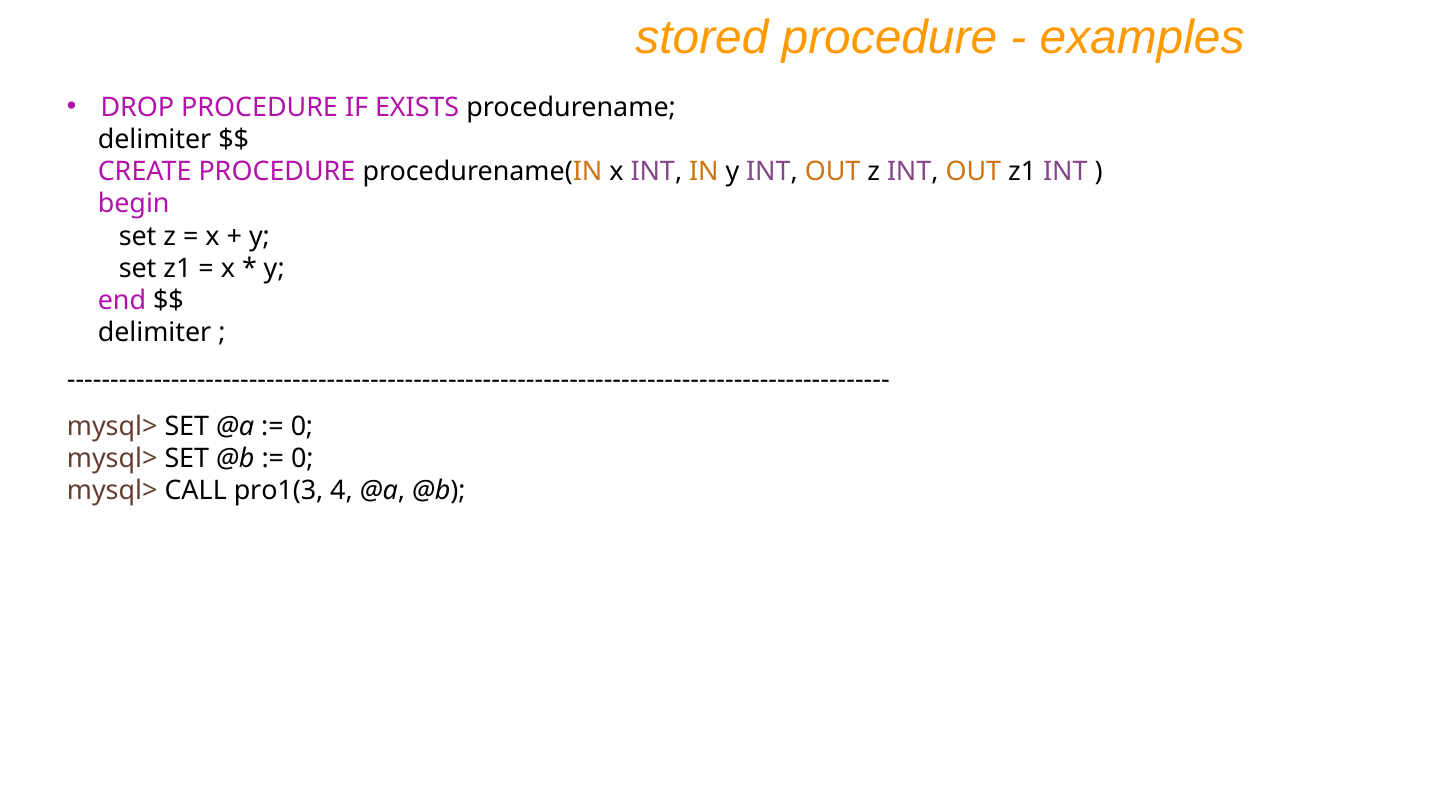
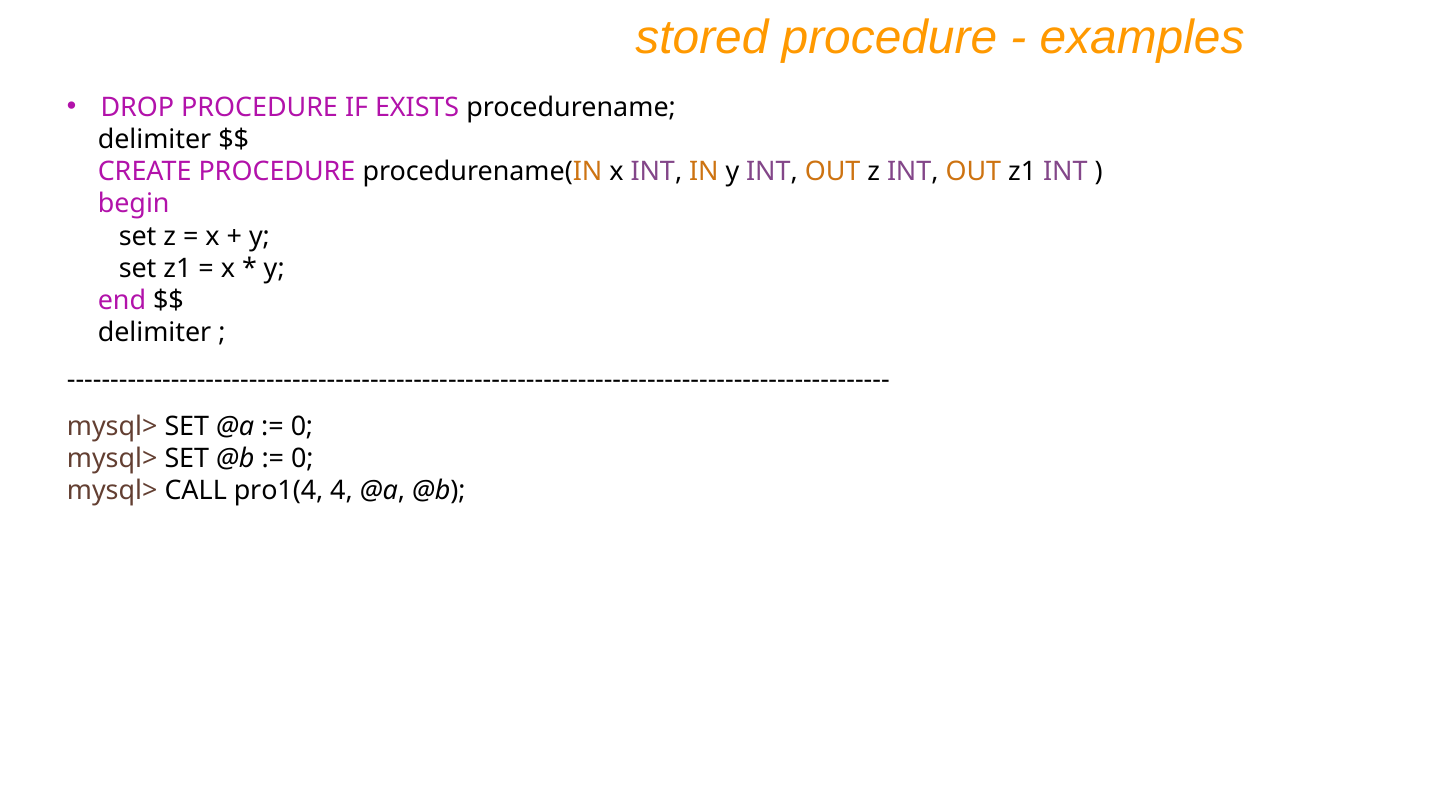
pro1(3: pro1(3 -> pro1(4 (279, 491)
